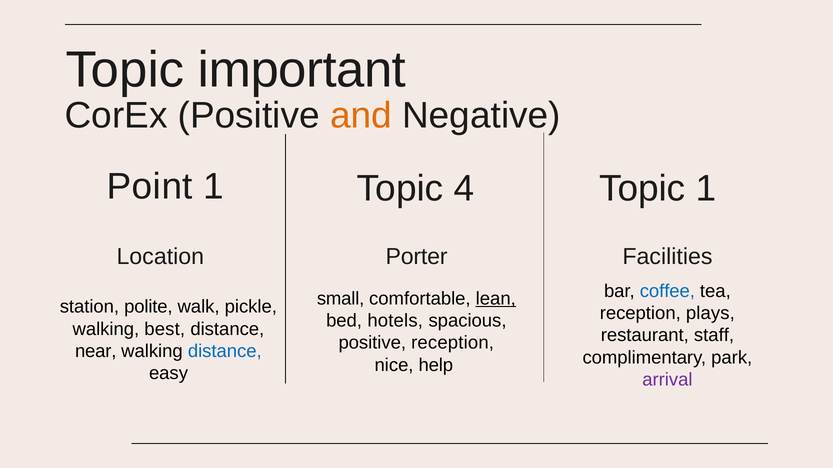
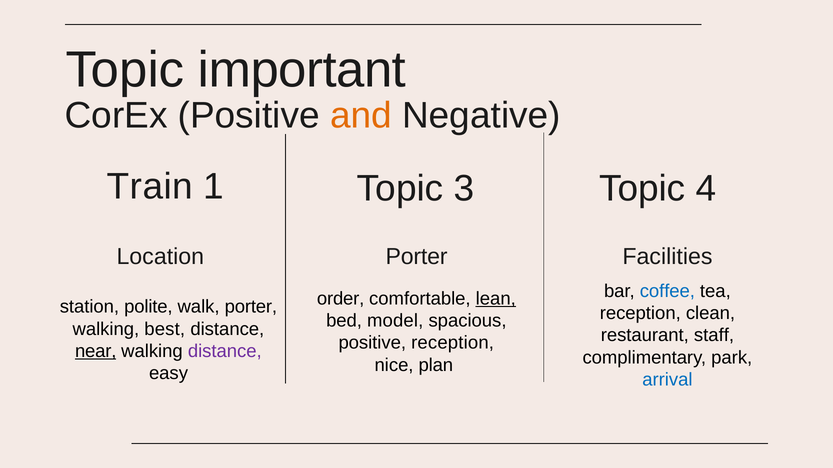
Point: Point -> Train (150, 187)
4: 4 -> 3 (464, 189)
Topic 1: 1 -> 4 (706, 189)
small: small -> order (341, 299)
walk pickle: pickle -> porter (251, 307)
plays: plays -> clean (710, 313)
hotels: hotels -> model (395, 321)
near underline: none -> present (96, 352)
distance colour: blue -> purple (225, 352)
help: help -> plan (436, 365)
arrival colour: purple -> blue (667, 380)
